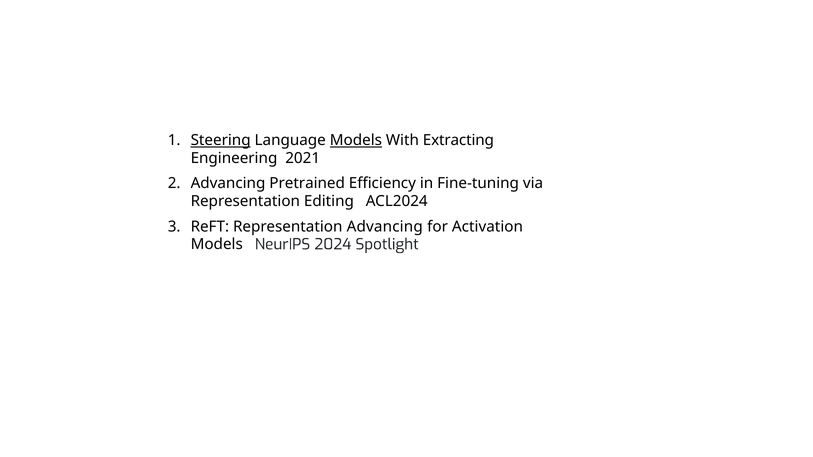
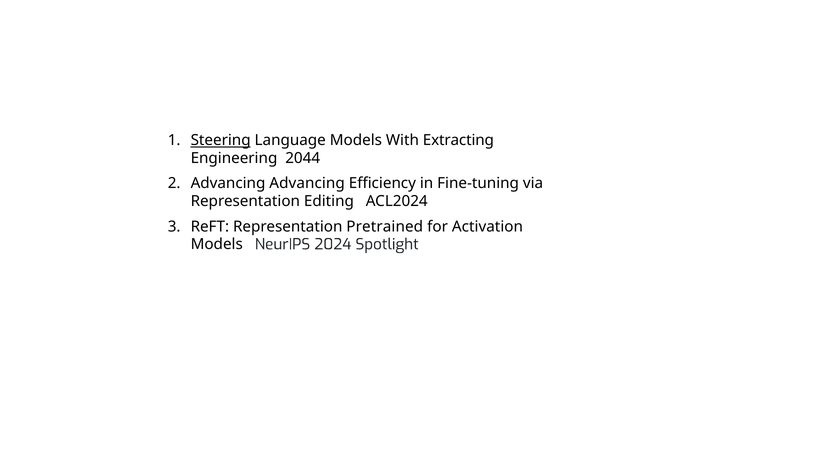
Models underline: present -> none (356, 140)
2021: 2021 -> 2044 (303, 158)
Advancing Pretrained: Pretrained -> Advancing (307, 184)
Representation Advancing: Advancing -> Pretrained (385, 227)
